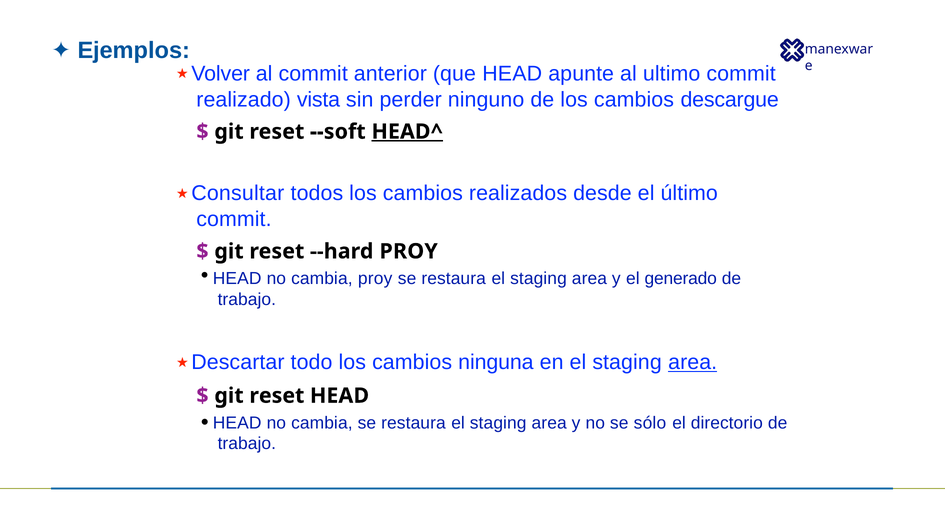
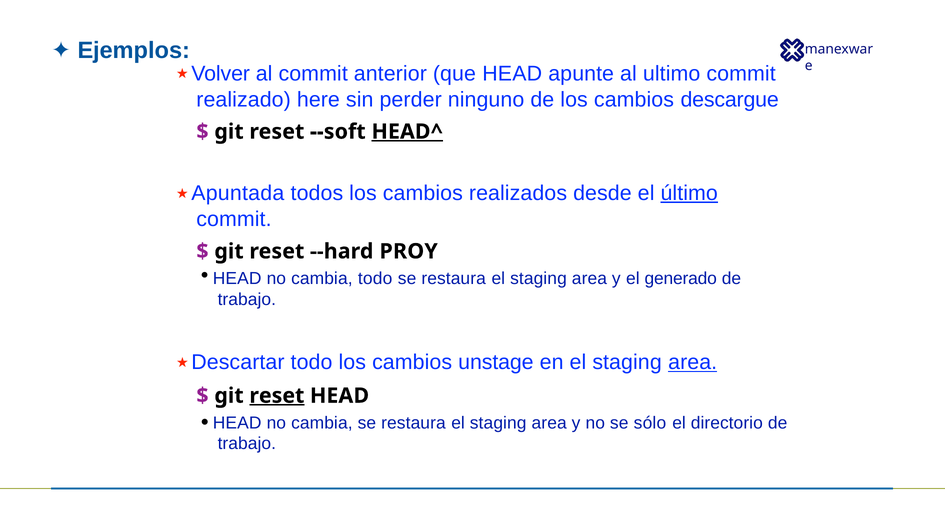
vista: vista -> here (318, 100)
Consultar: Consultar -> Apuntada (238, 193)
último underline: none -> present (689, 193)
cambia proy: proy -> todo (375, 279)
ninguna: ninguna -> unstage (496, 363)
reset underline: none -> present (277, 396)
